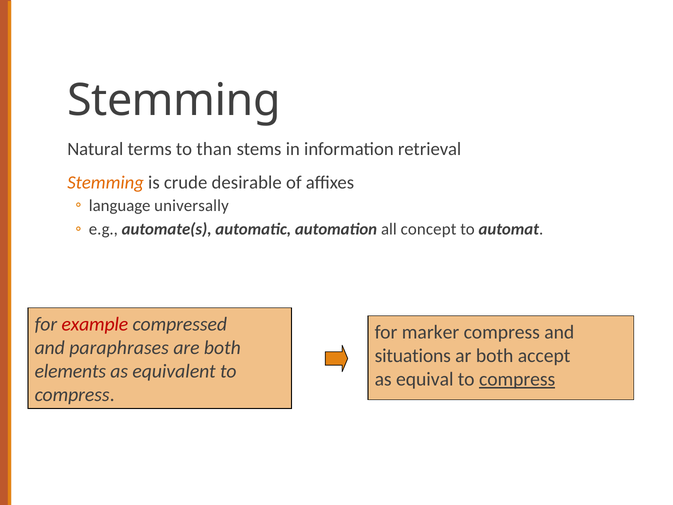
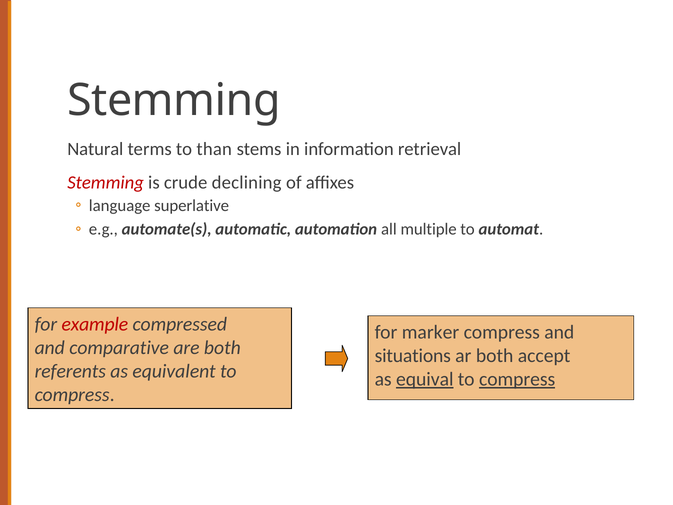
Stemming colour: orange -> red (106, 182)
desirable: desirable -> declining (247, 182)
universally: universally -> superlative (192, 205)
concept: concept -> multiple (429, 229)
paraphrases: paraphrases -> comparative (119, 347)
elements: elements -> referents (70, 371)
equival underline: none -> present (425, 379)
